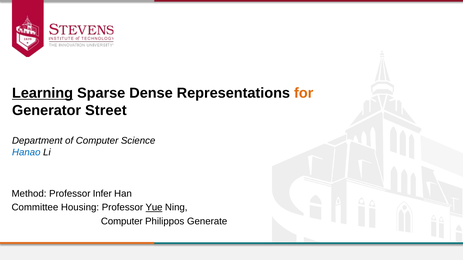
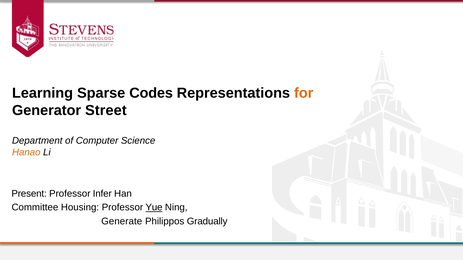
Learning underline: present -> none (43, 93)
Dense: Dense -> Codes (151, 93)
Hanao colour: blue -> orange (26, 153)
Method: Method -> Present (29, 194)
Computer: Computer -> Generate (122, 222)
Generate: Generate -> Gradually (207, 222)
